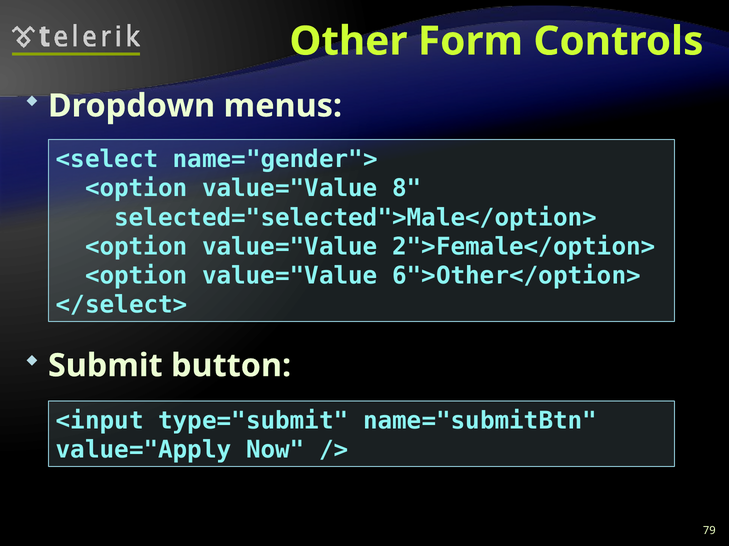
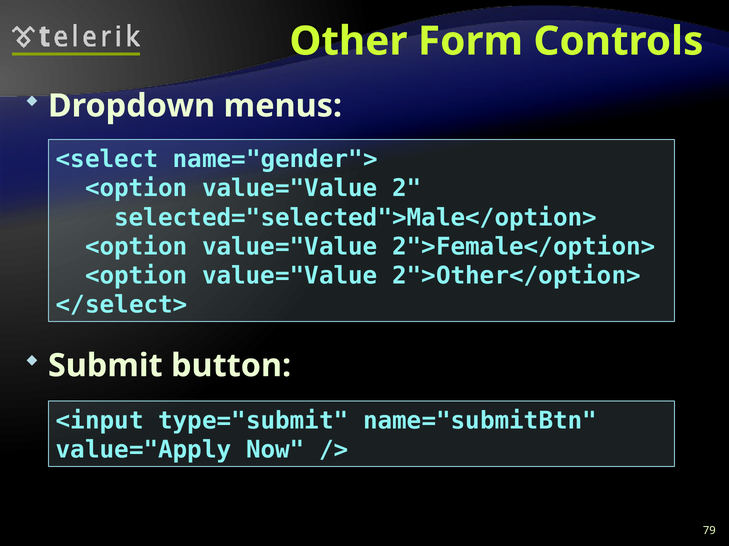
8: 8 -> 2 (407, 189)
6">Other</option>: 6">Other</option> -> 2">Other</option> (517, 276)
